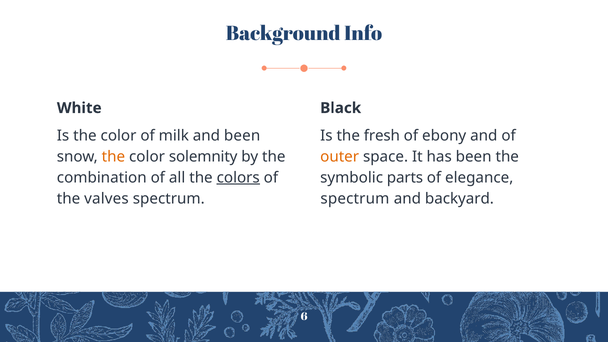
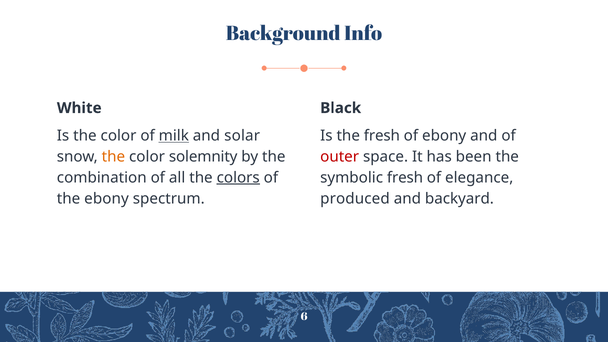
milk underline: none -> present (174, 136)
and been: been -> solar (242, 136)
outer colour: orange -> red (340, 157)
symbolic parts: parts -> fresh (405, 178)
the valves: valves -> ebony (107, 199)
spectrum: spectrum -> produced (355, 199)
